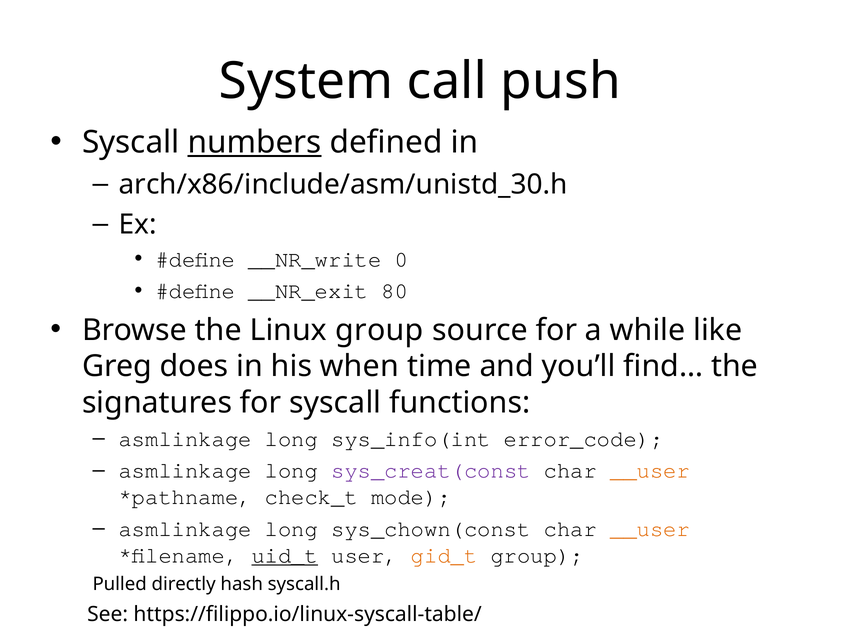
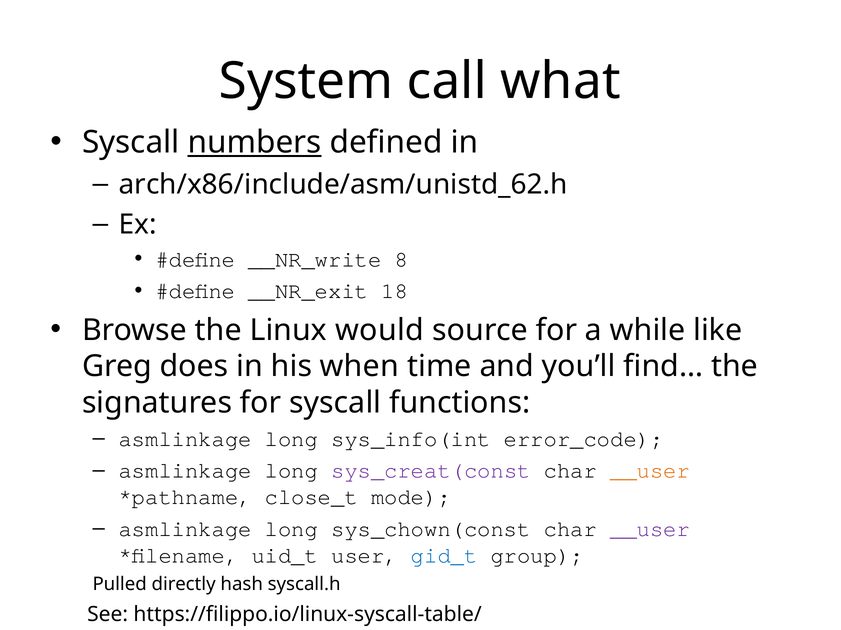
push: push -> what (561, 81)
arch/x86/include/asm/unistd_30.h: arch/x86/include/asm/unistd_30.h -> arch/x86/include/asm/unistd_62.h (343, 185)
0: 0 -> 8 (401, 260)
80: 80 -> 18 (395, 291)
Linux group: group -> would (380, 330)
check_t: check_t -> close_t (311, 498)
__user colour: orange -> purple (650, 529)
uid_t underline: present -> none (285, 556)
gid_t colour: orange -> blue (444, 556)
